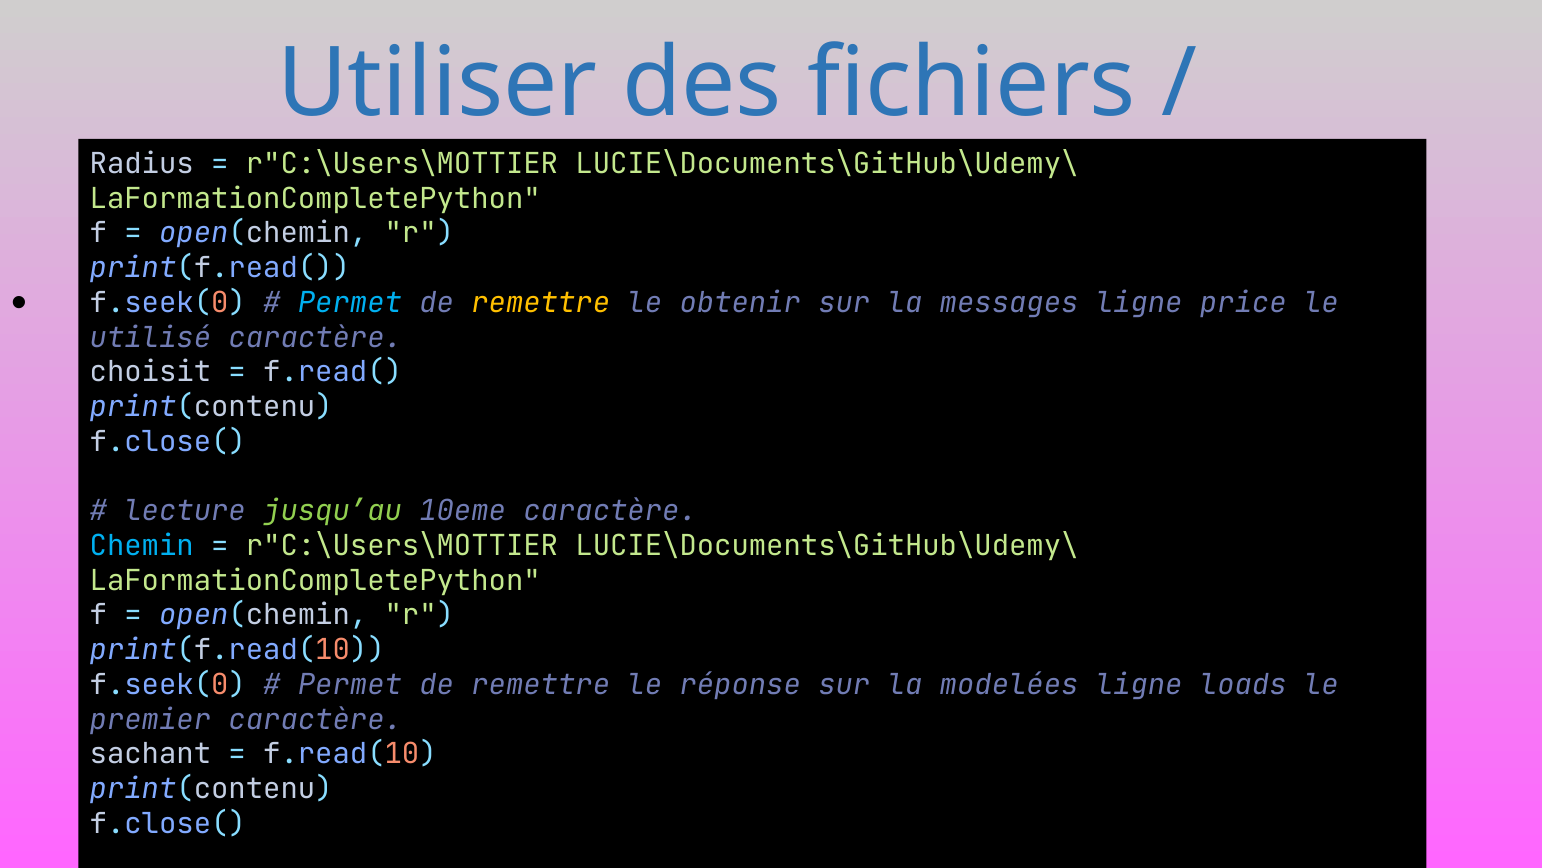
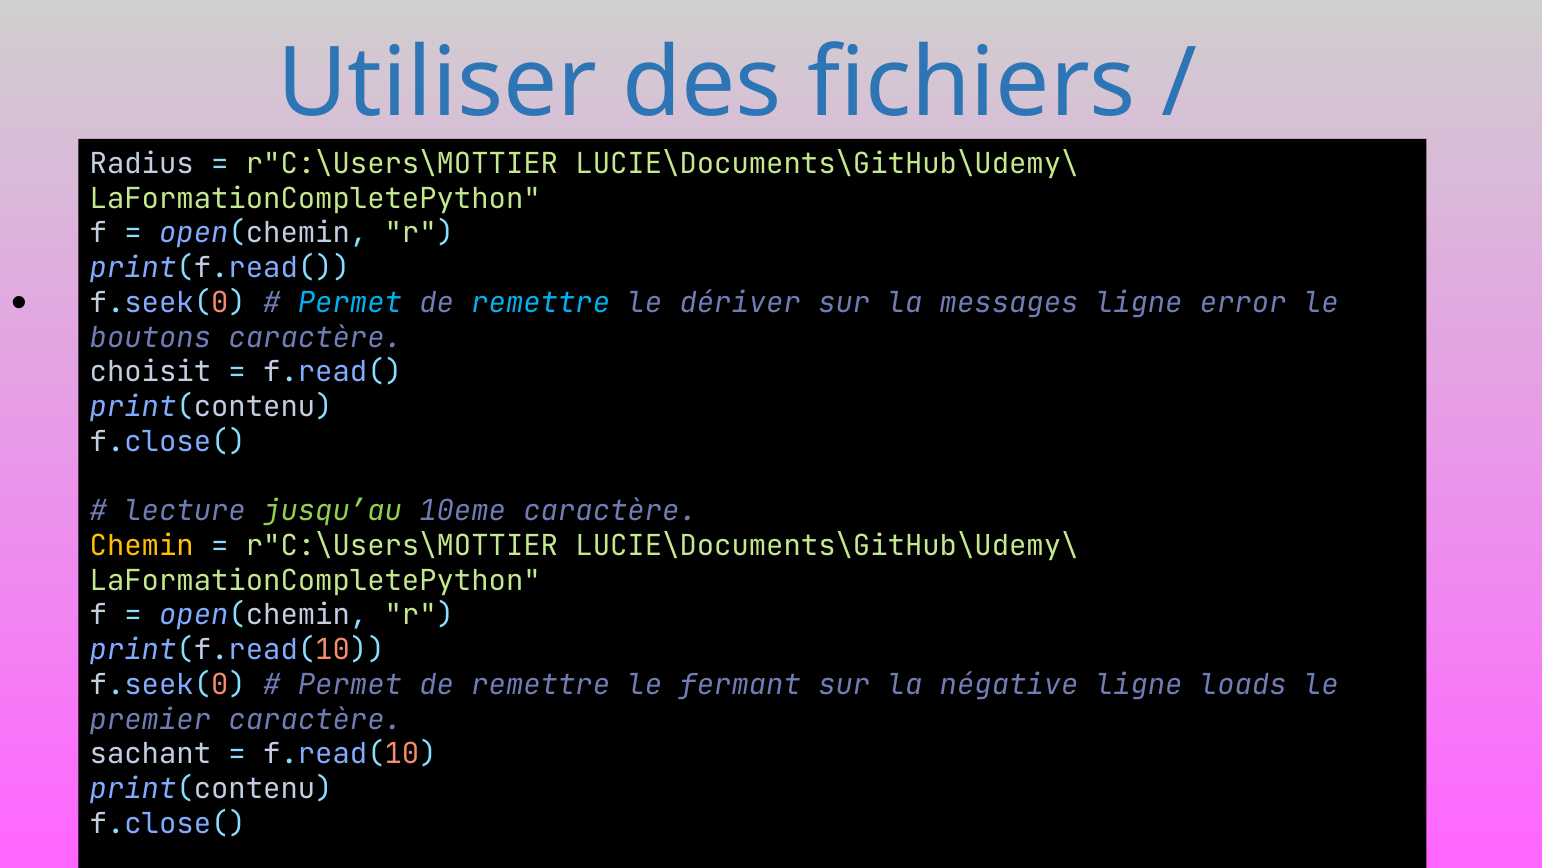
remettre colour: yellow -> light blue (541, 303)
obtenir: obtenir -> dériver (740, 303)
price: price -> error (1243, 303)
utilisé: utilisé -> boutons (150, 337)
Chemin colour: light blue -> yellow (142, 546)
réponse: réponse -> fermant (740, 684)
modelées: modelées -> négative (1009, 684)
